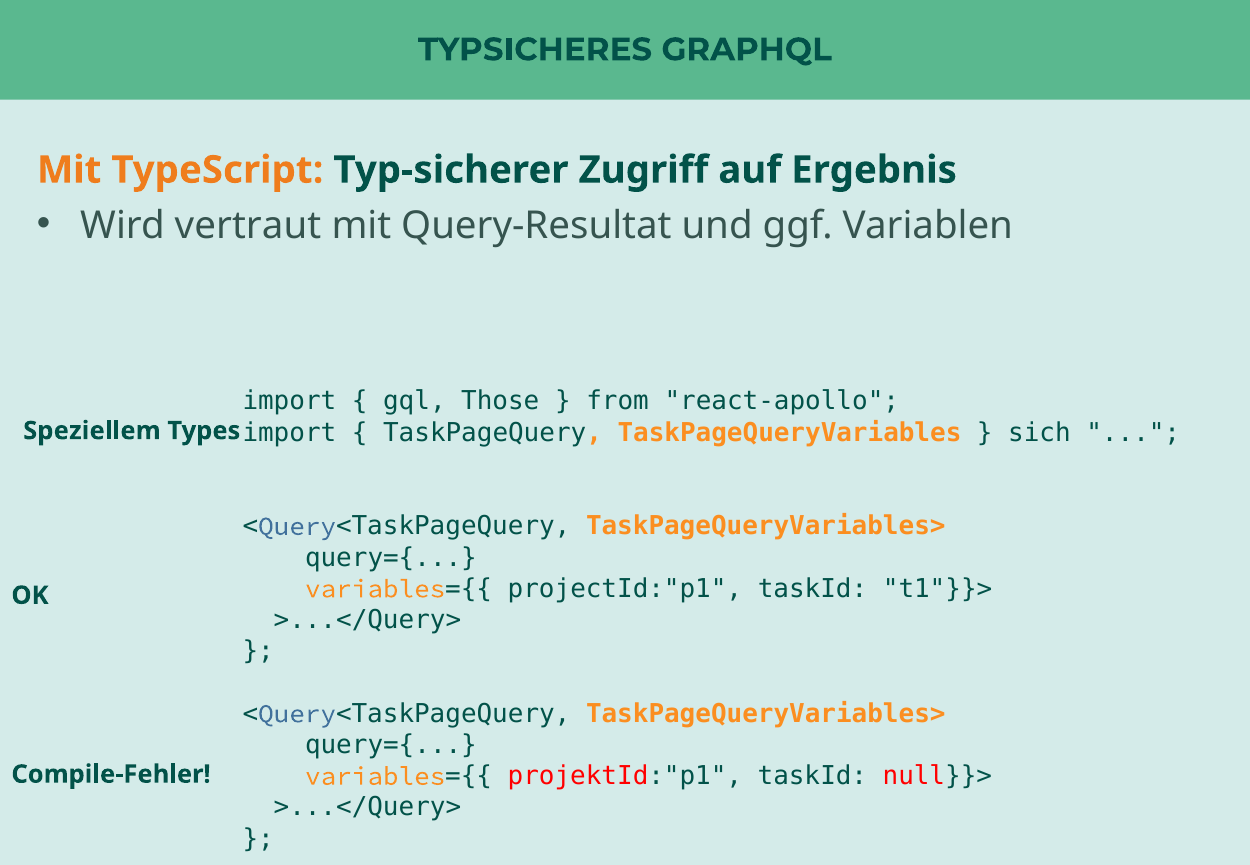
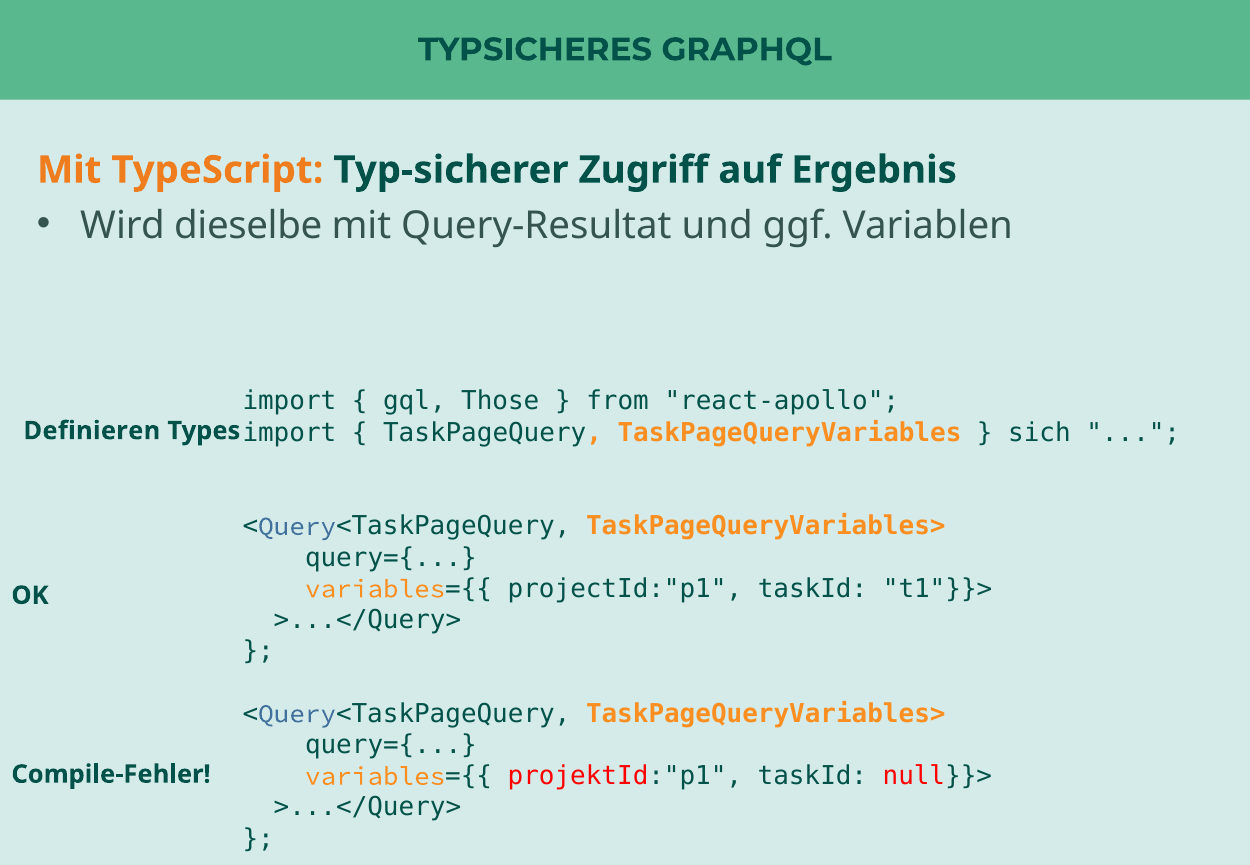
vertraut: vertraut -> dieselbe (248, 225)
Speziellem: Speziellem -> Definieren (92, 431)
